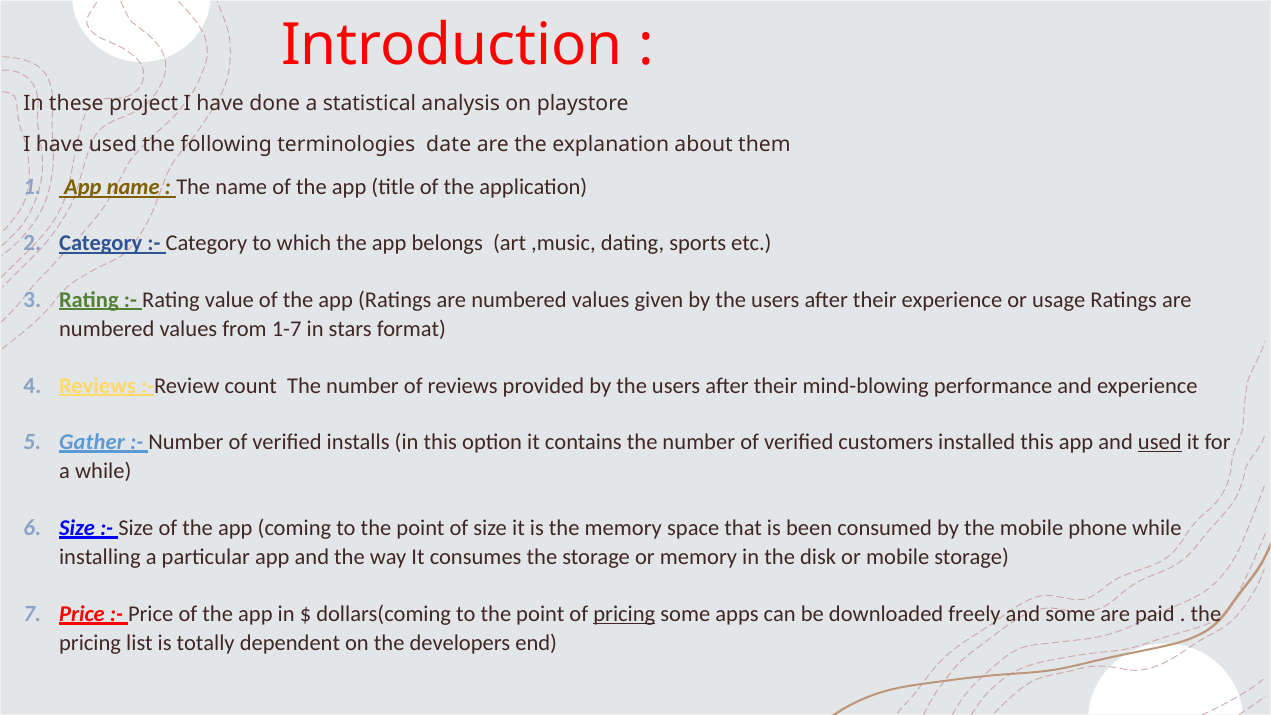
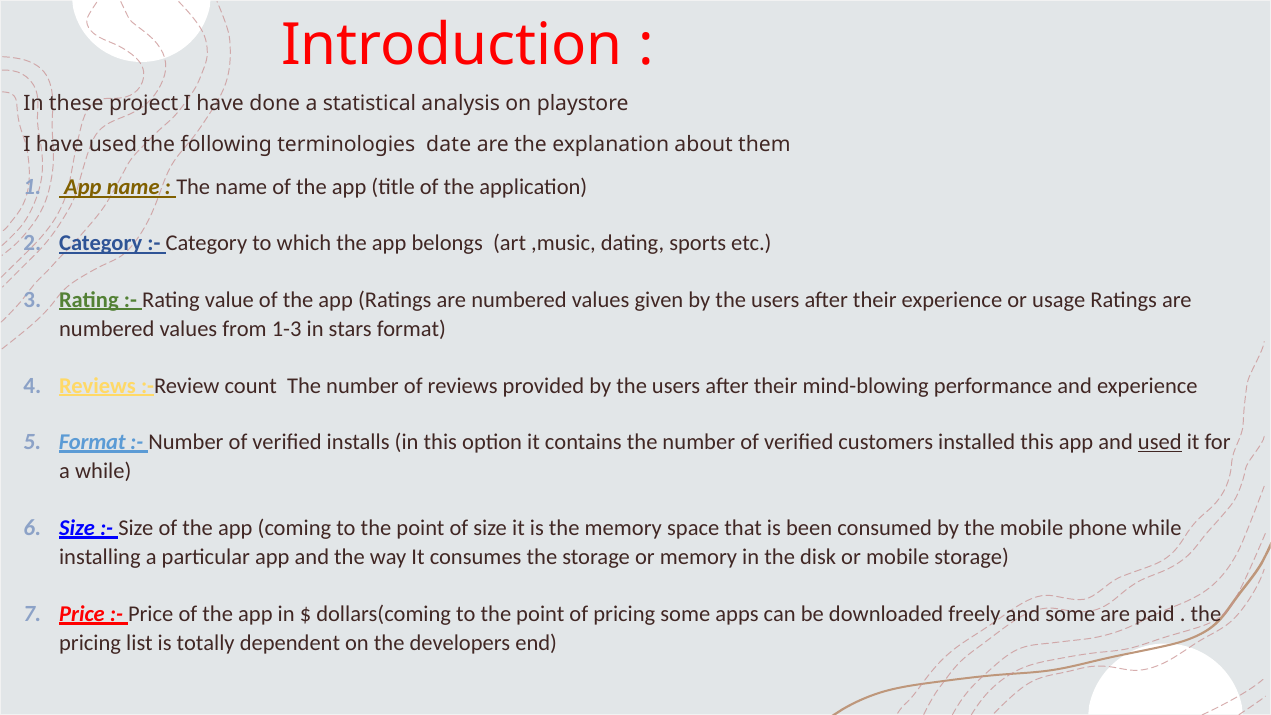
1-7: 1-7 -> 1-3 (287, 329)
Gather: Gather -> Format (92, 442)
pricing underline: present -> none (624, 614)
